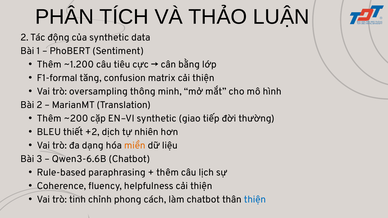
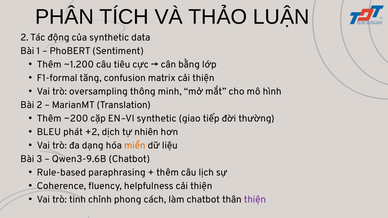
thiết: thiết -> phát (73, 132)
Qwen3-6.6B: Qwen3-6.6B -> Qwen3-9.6B (79, 159)
thiện colour: blue -> purple (255, 200)
